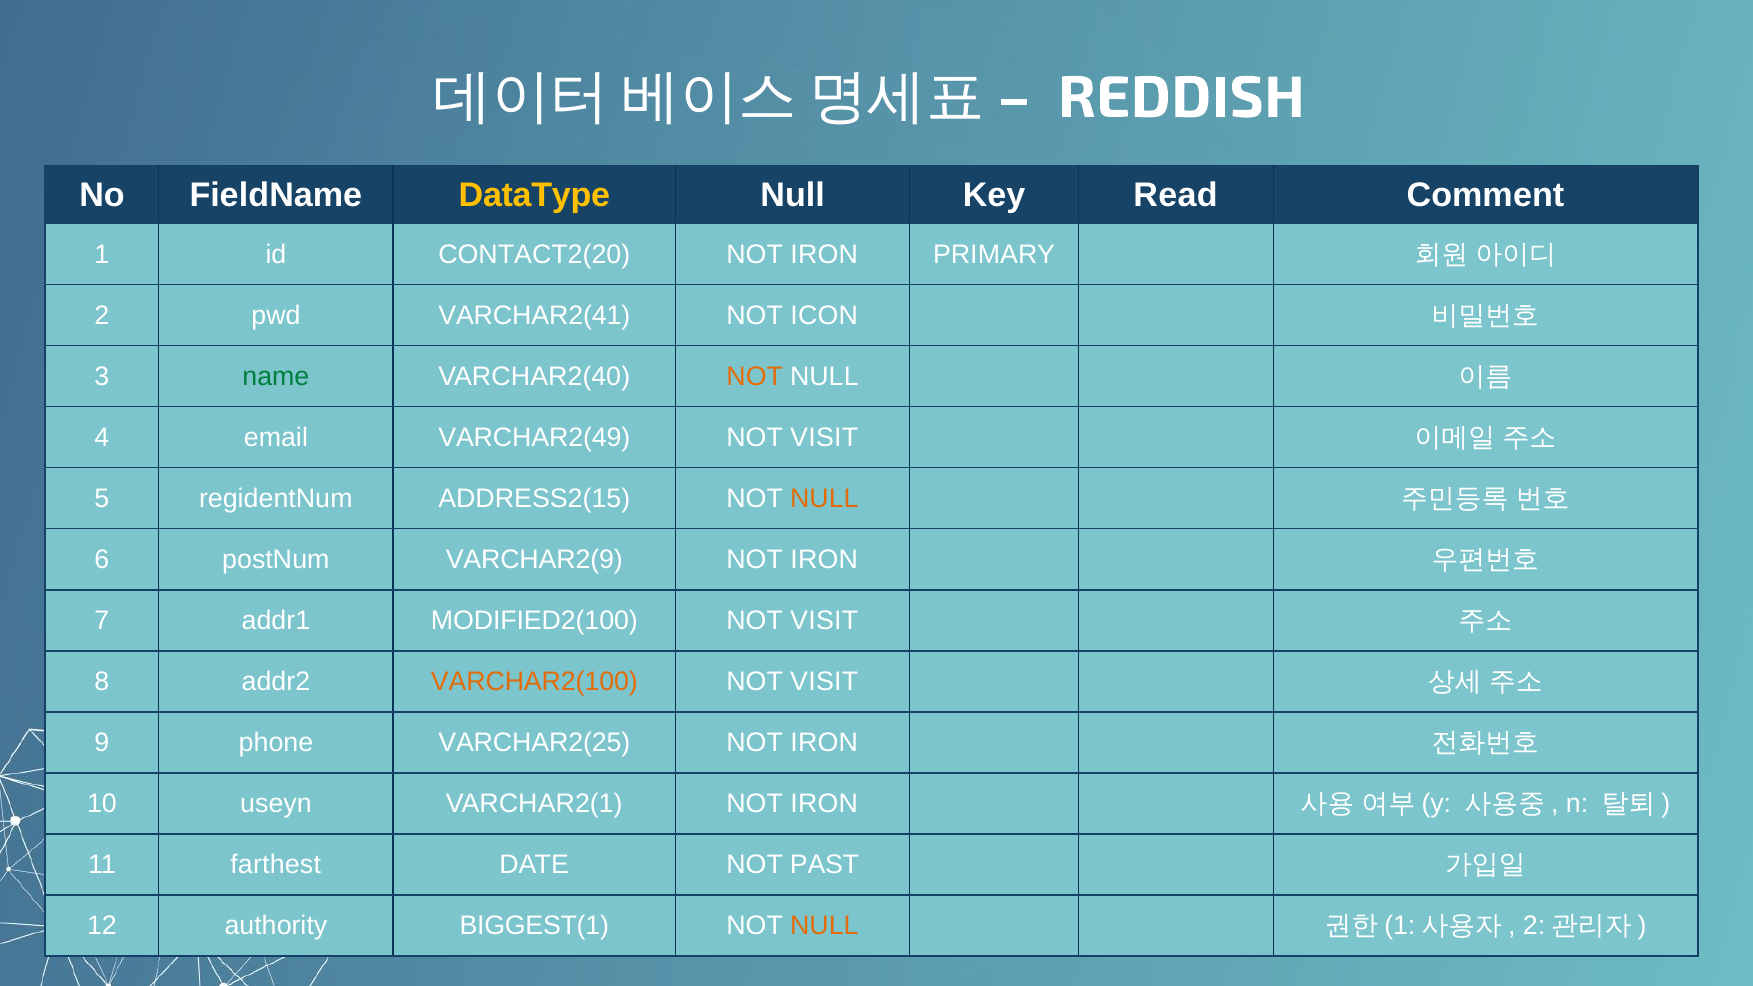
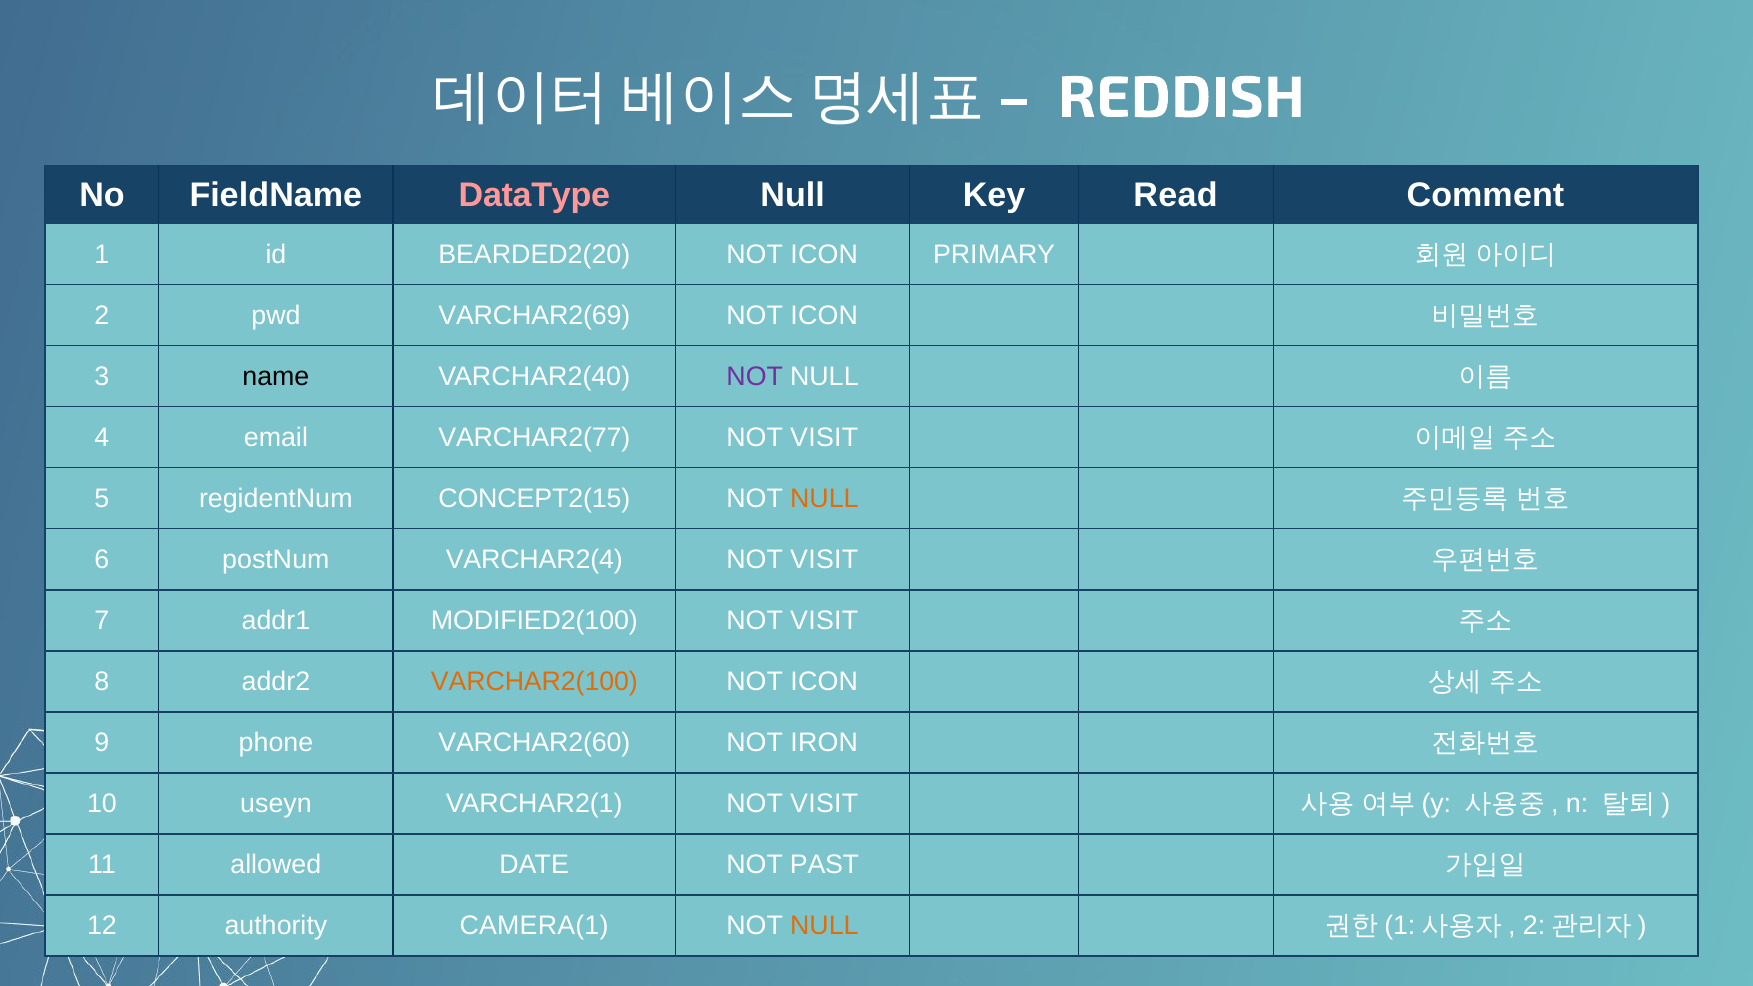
DataType colour: yellow -> pink (534, 195)
CONTACT2(20: CONTACT2(20 -> BEARDED2(20 (534, 254)
IRON: IRON -> ICON (824, 254)
VARCHAR2(41: VARCHAR2(41 -> VARCHAR2(69 (534, 315)
name colour: green -> black (276, 376)
NOT colour: orange -> purple (755, 376)
VARCHAR2(49: VARCHAR2(49 -> VARCHAR2(77 (534, 438)
ADDRESS2(15: ADDRESS2(15 -> CONCEPT2(15 (534, 499)
VARCHAR2(9: VARCHAR2(9 -> VARCHAR2(4 (534, 560)
IRON: IRON -> VISIT (824, 560)
VISIT: VISIT -> ICON (824, 682)
VARCHAR2(25: VARCHAR2(25 -> VARCHAR2(60 (534, 743)
VARCHAR2(1 NOT IRON: IRON -> VISIT (824, 804)
farthest: farthest -> allowed (276, 865)
BIGGEST(1: BIGGEST(1 -> CAMERA(1 (534, 926)
